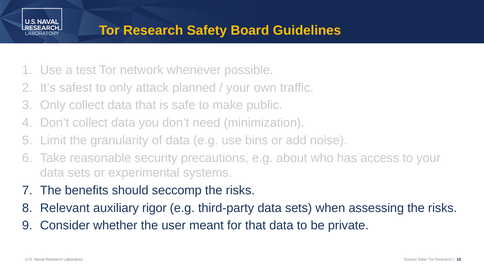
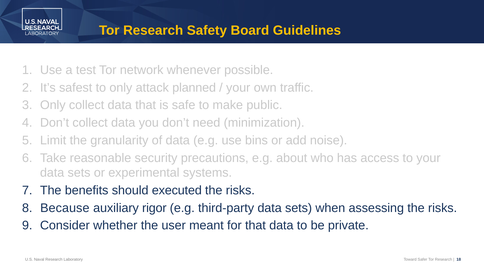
seccomp: seccomp -> executed (177, 191)
Relevant: Relevant -> Because (65, 208)
